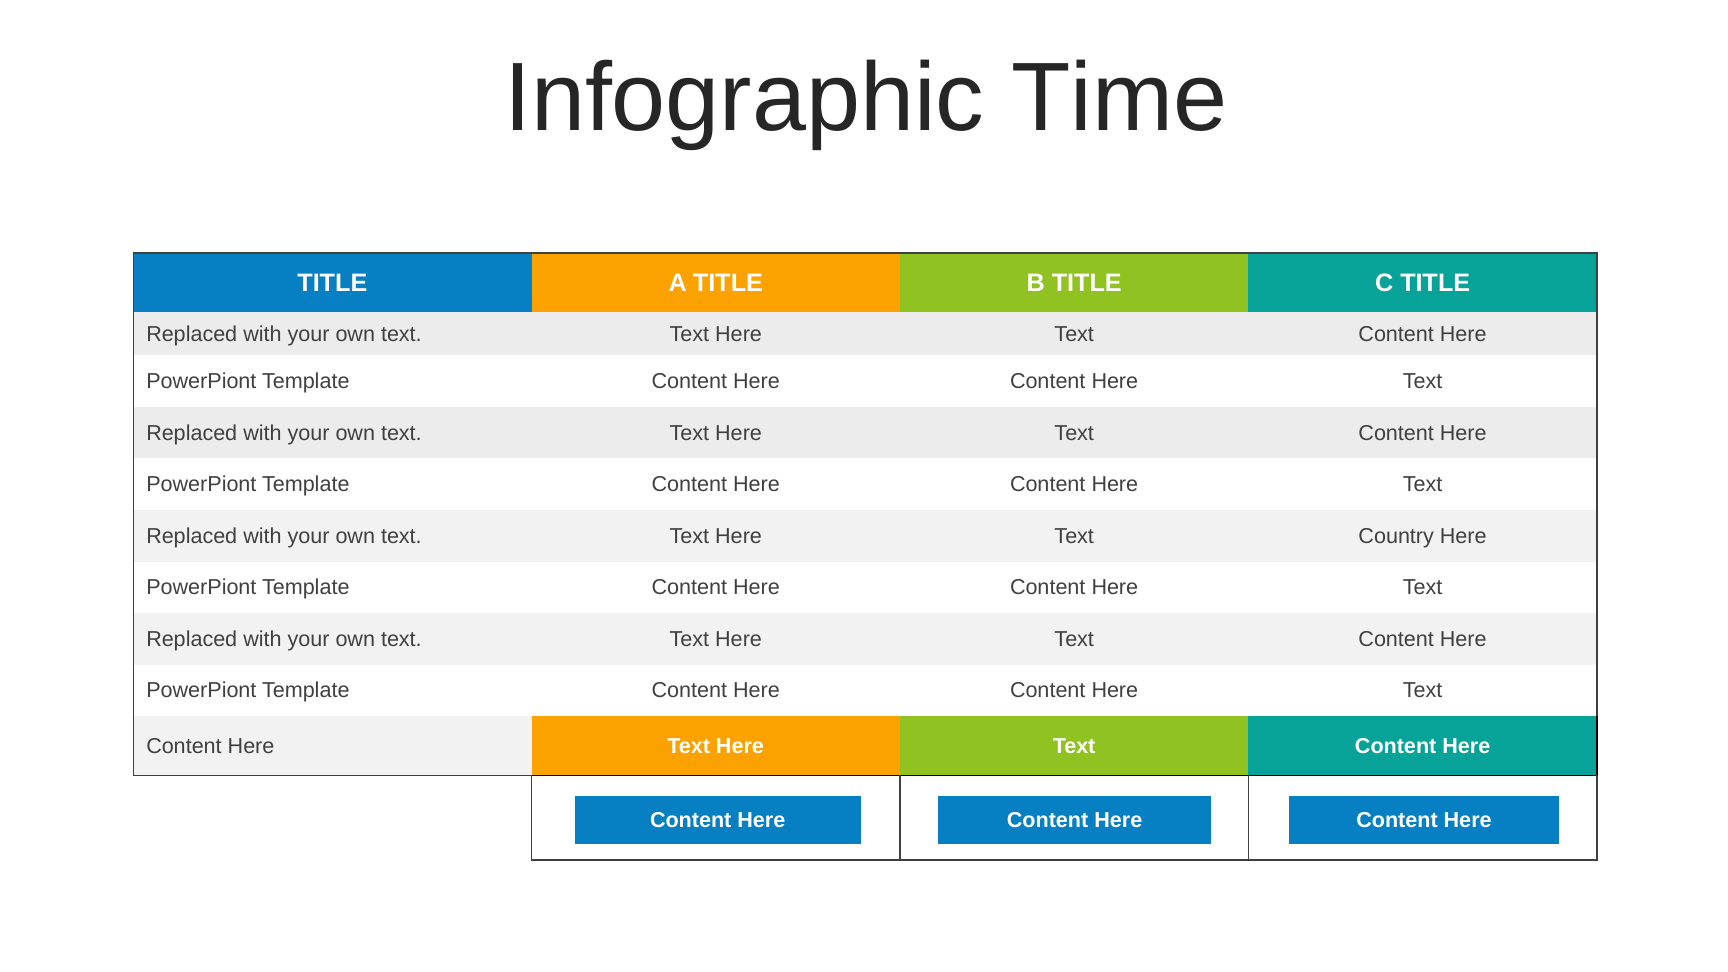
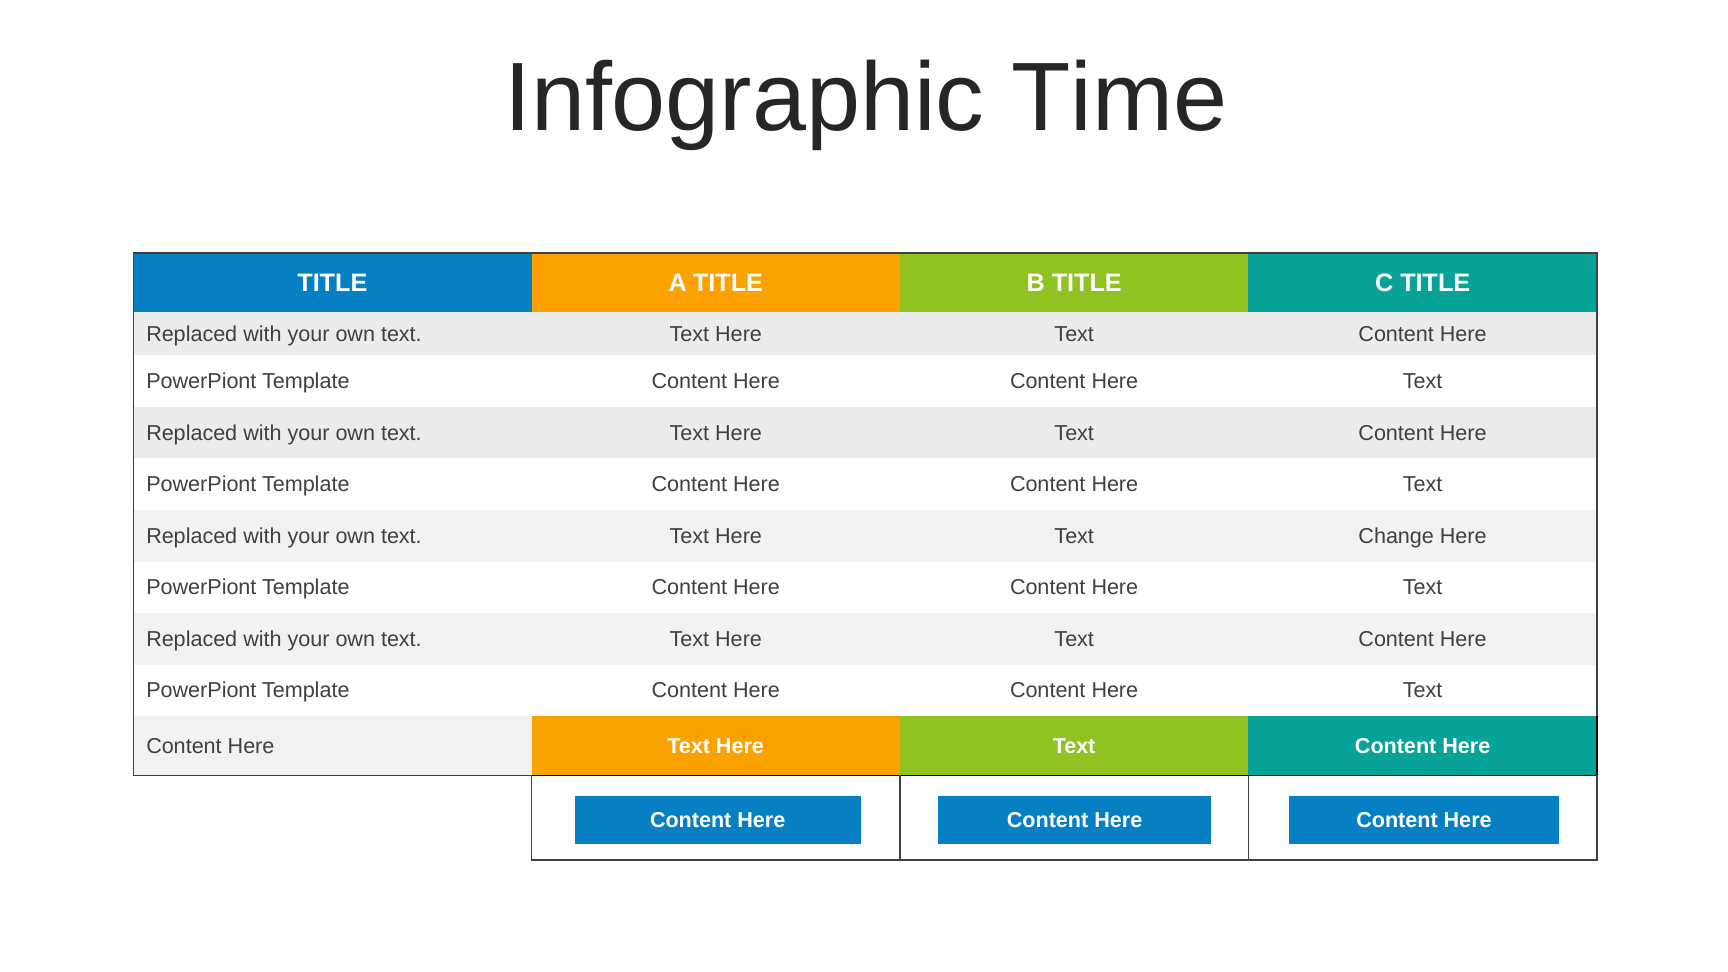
Country: Country -> Change (1396, 536)
